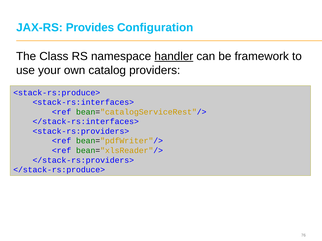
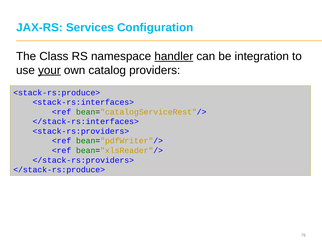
Provides: Provides -> Services (90, 27)
framework: framework -> integration (262, 56)
your underline: none -> present (49, 70)
